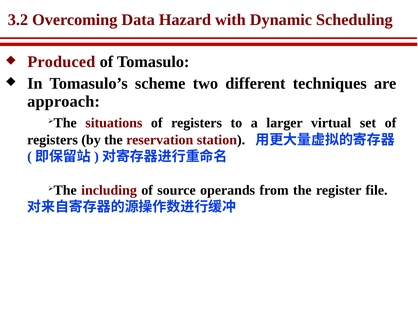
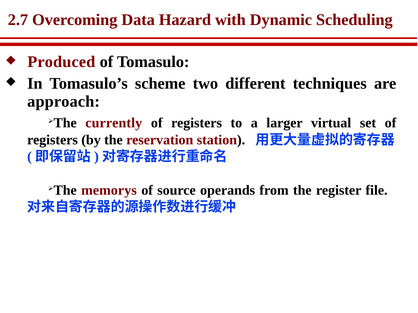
3.2: 3.2 -> 2.7 (18, 20)
situations: situations -> currently (114, 123)
including: including -> memorys (109, 190)
